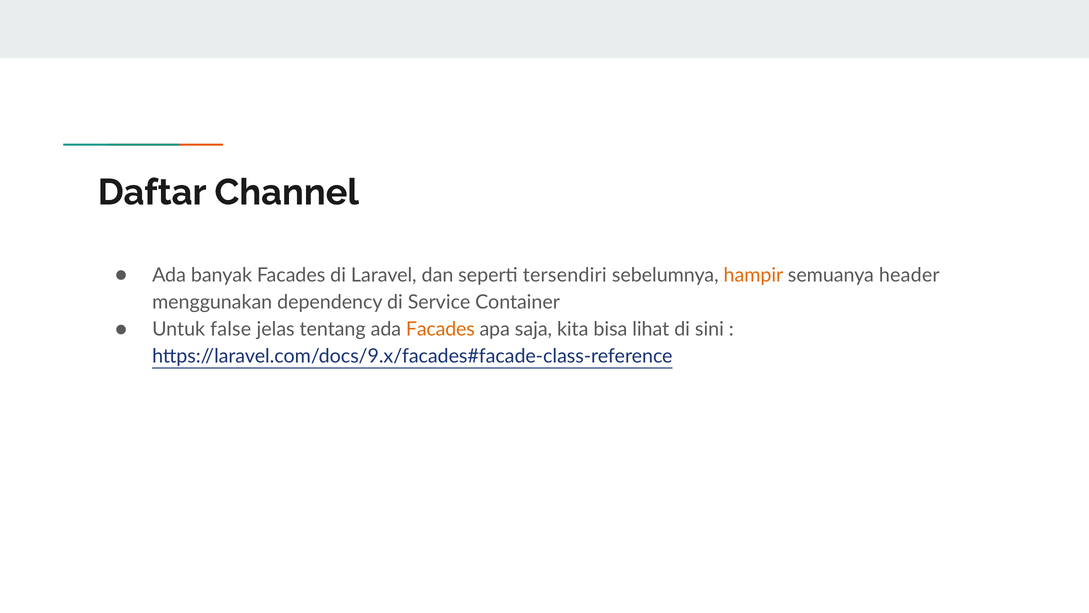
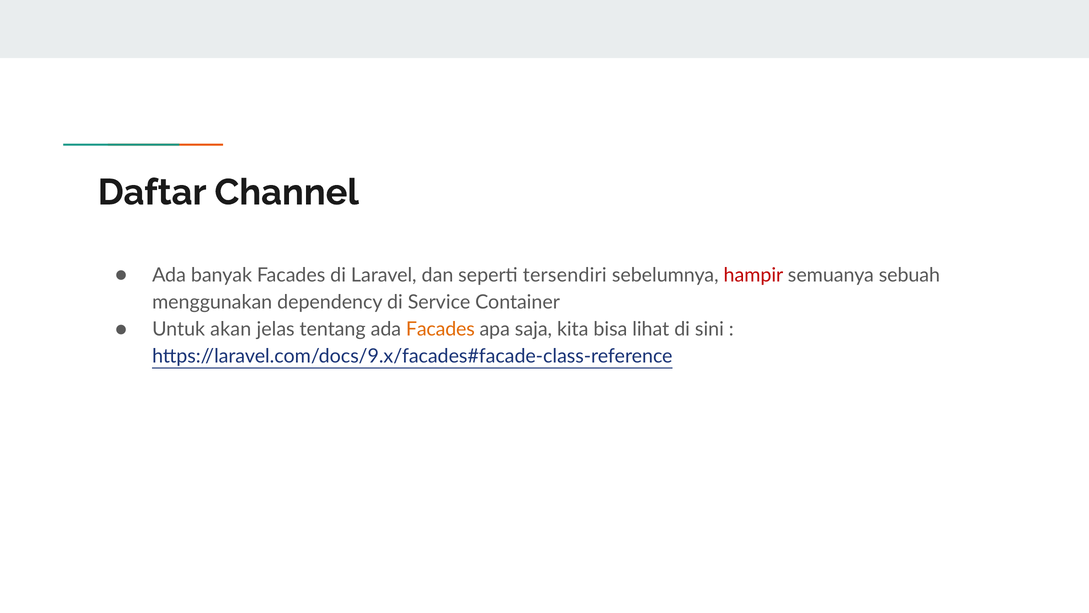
hampir colour: orange -> red (753, 275)
header: header -> sebuah (909, 275)
false: false -> akan (231, 329)
